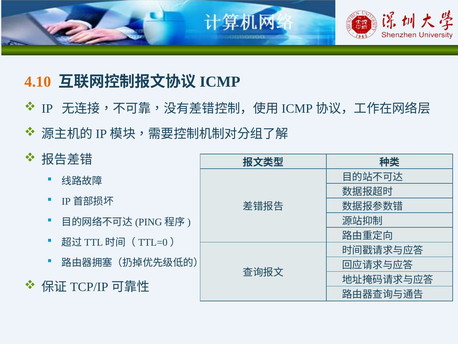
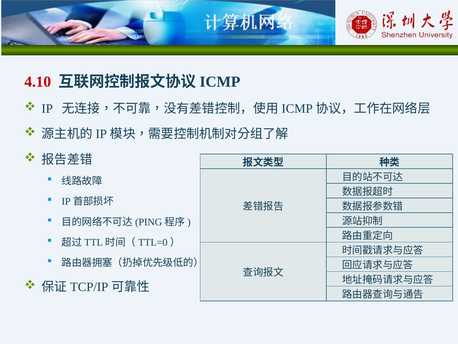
4.10 colour: orange -> red (38, 82)
